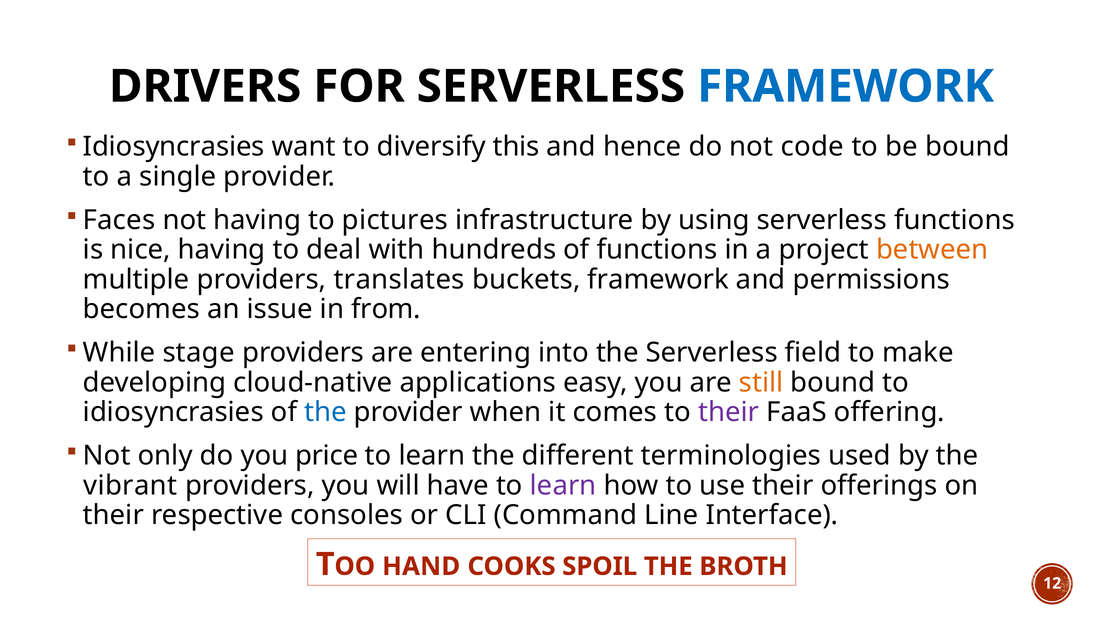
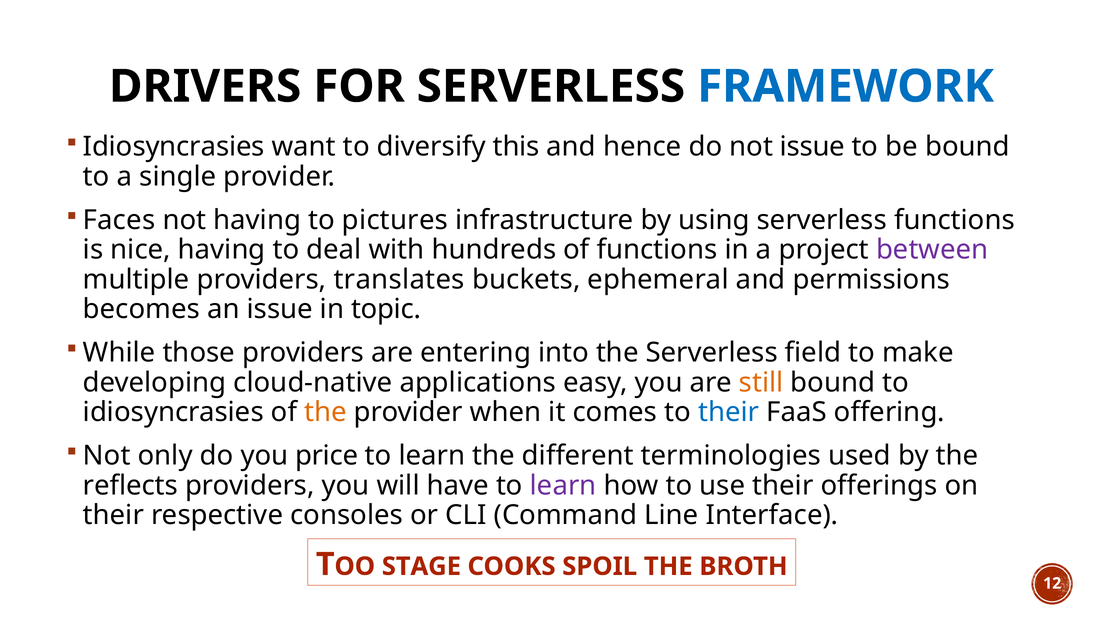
not code: code -> issue (812, 147)
between colour: orange -> purple (932, 250)
buckets framework: framework -> ephemeral (658, 280)
from: from -> topic (386, 309)
stage: stage -> those (199, 353)
the colour: blue -> orange (325, 413)
their colour: purple -> blue (729, 413)
vibrant: vibrant -> reflects (130, 486)
HAND: HAND -> STAGE (421, 567)
